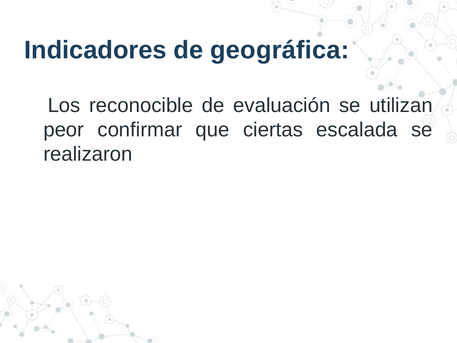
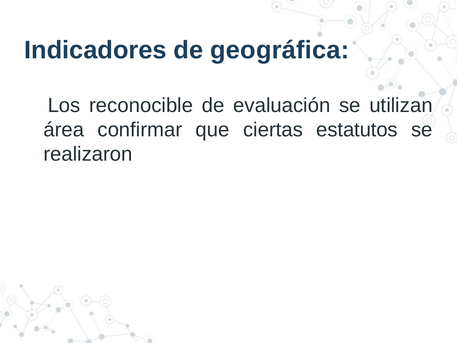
peor: peor -> área (64, 130)
escalada: escalada -> estatutos (357, 130)
